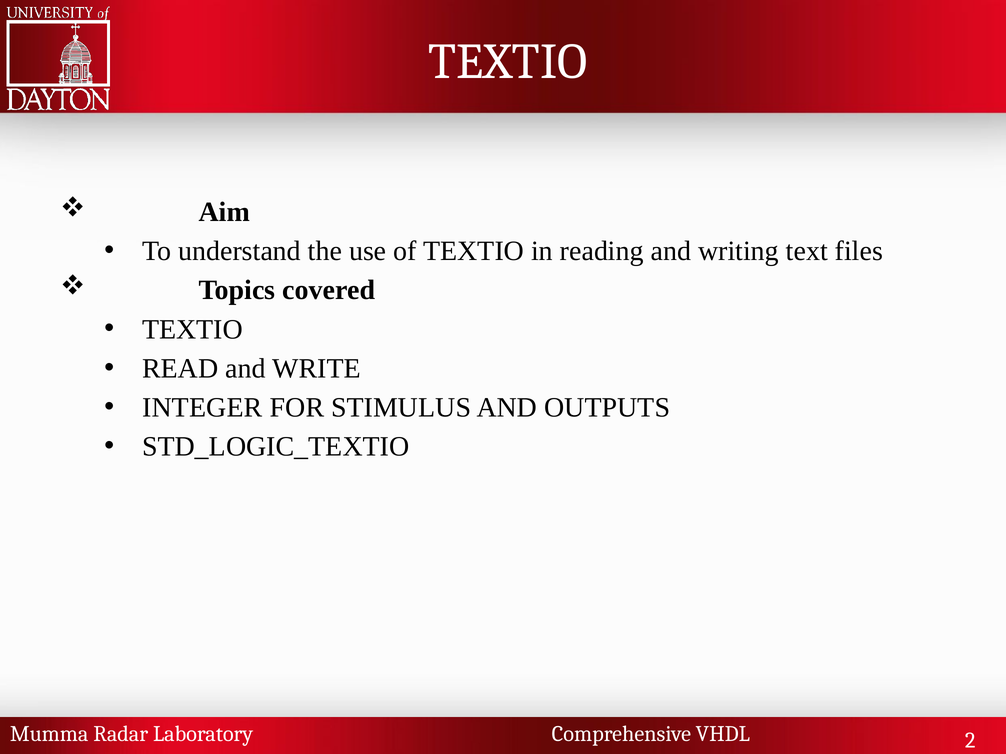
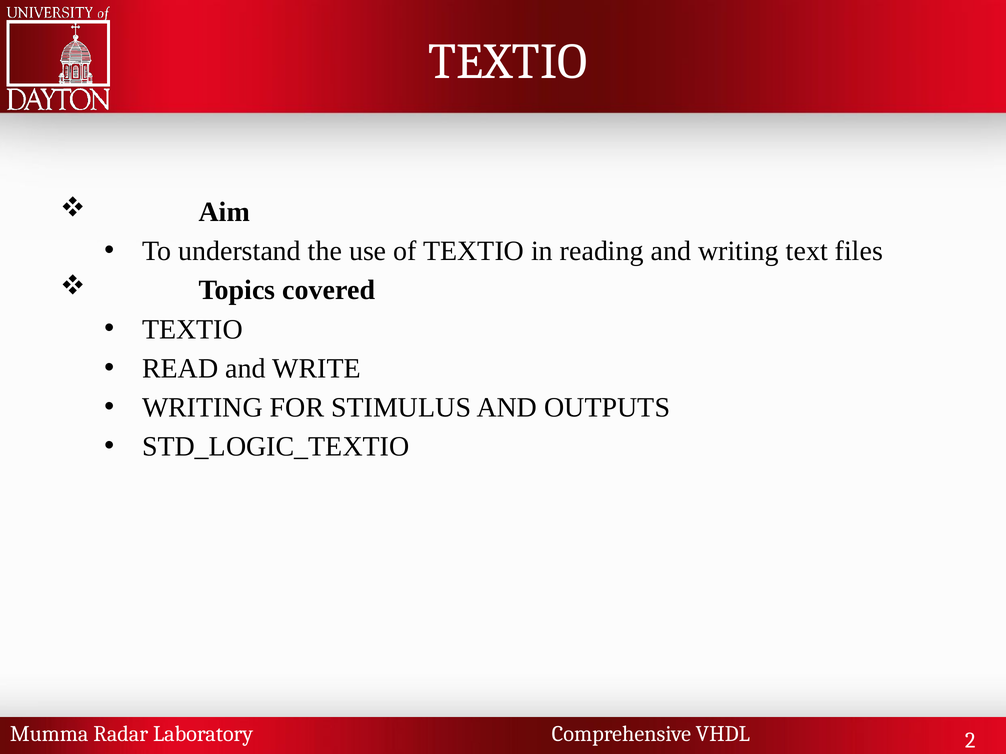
INTEGER: INTEGER -> WRITING (202, 408)
